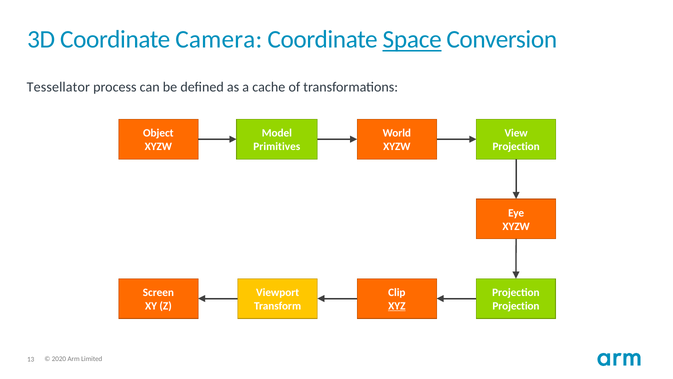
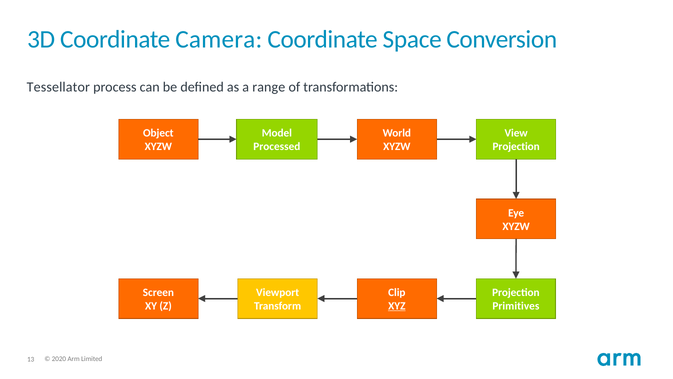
Space underline: present -> none (412, 40)
cache: cache -> range (269, 87)
Primitives: Primitives -> Processed (277, 147)
Projection: Projection -> Primitives (516, 306)
